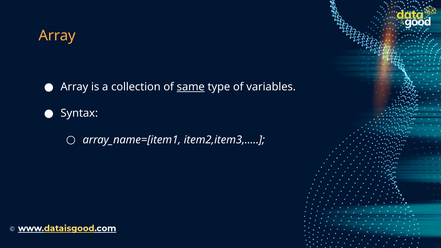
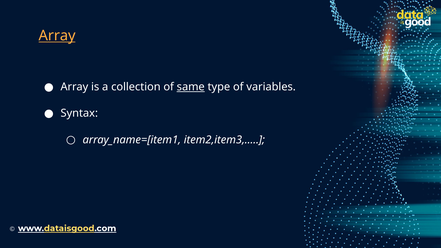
Array underline: none -> present (57, 36)
